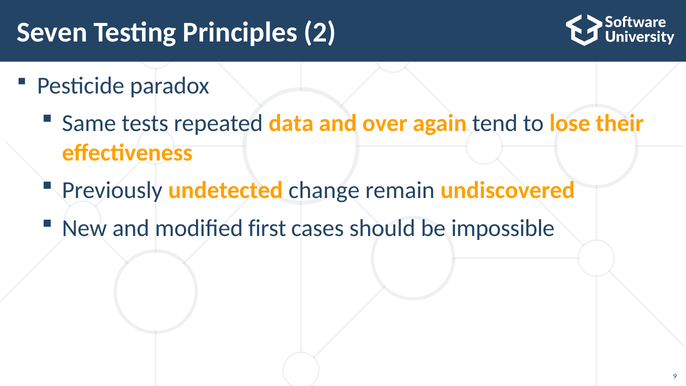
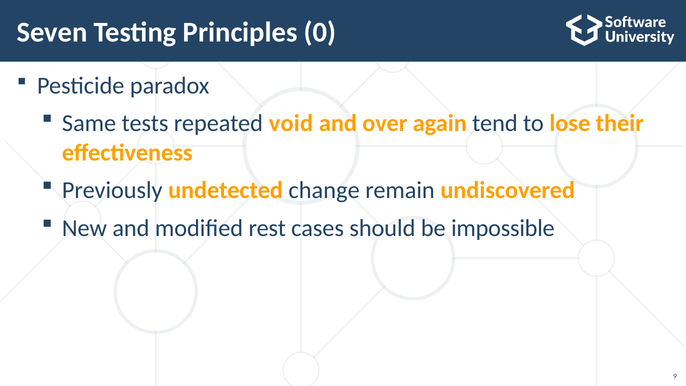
2: 2 -> 0 (320, 32)
data: data -> void (291, 123)
first: first -> rest (267, 228)
